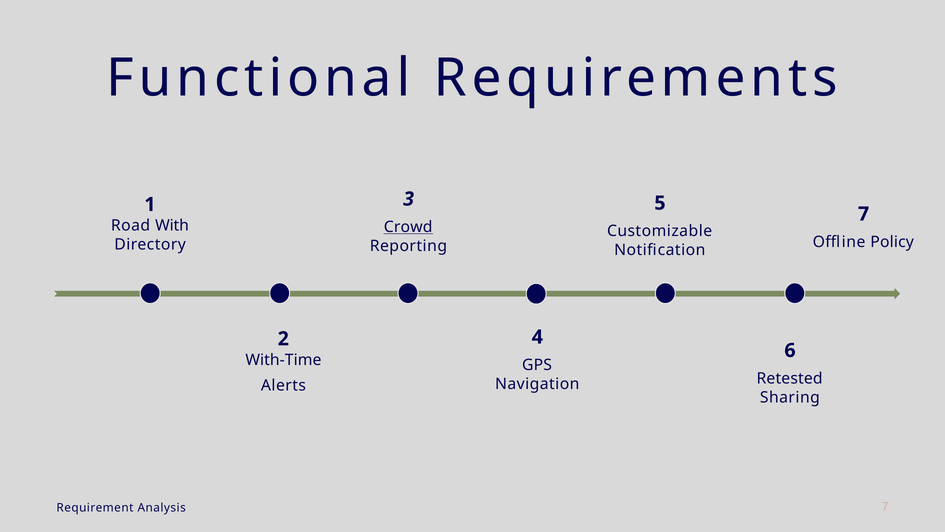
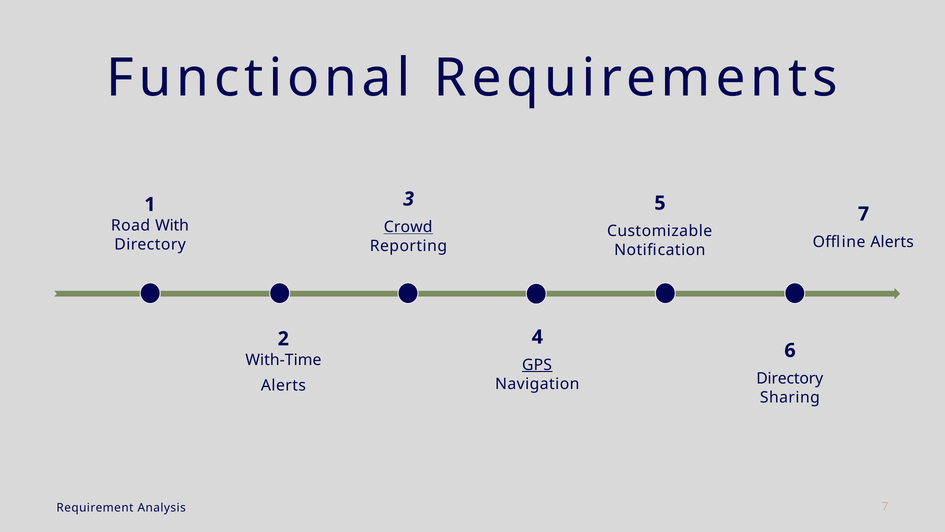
Offline Policy: Policy -> Alerts (892, 242)
GPS underline: none -> present (537, 365)
Retested: Retested -> Directory (790, 378)
